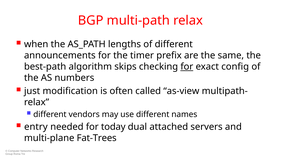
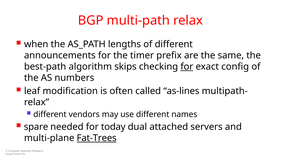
just: just -> leaf (32, 91)
as-view: as-view -> as-lines (181, 91)
entry: entry -> spare (36, 127)
Fat-Trees underline: none -> present (97, 138)
